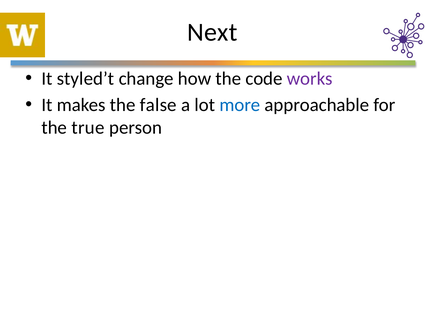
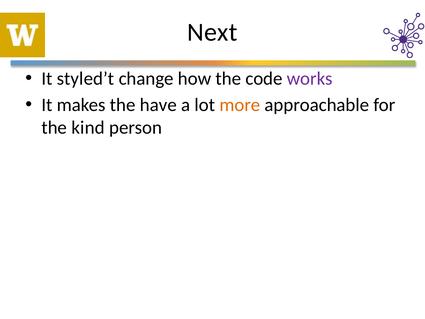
false: false -> have (158, 105)
more colour: blue -> orange (240, 105)
true: true -> kind (88, 128)
